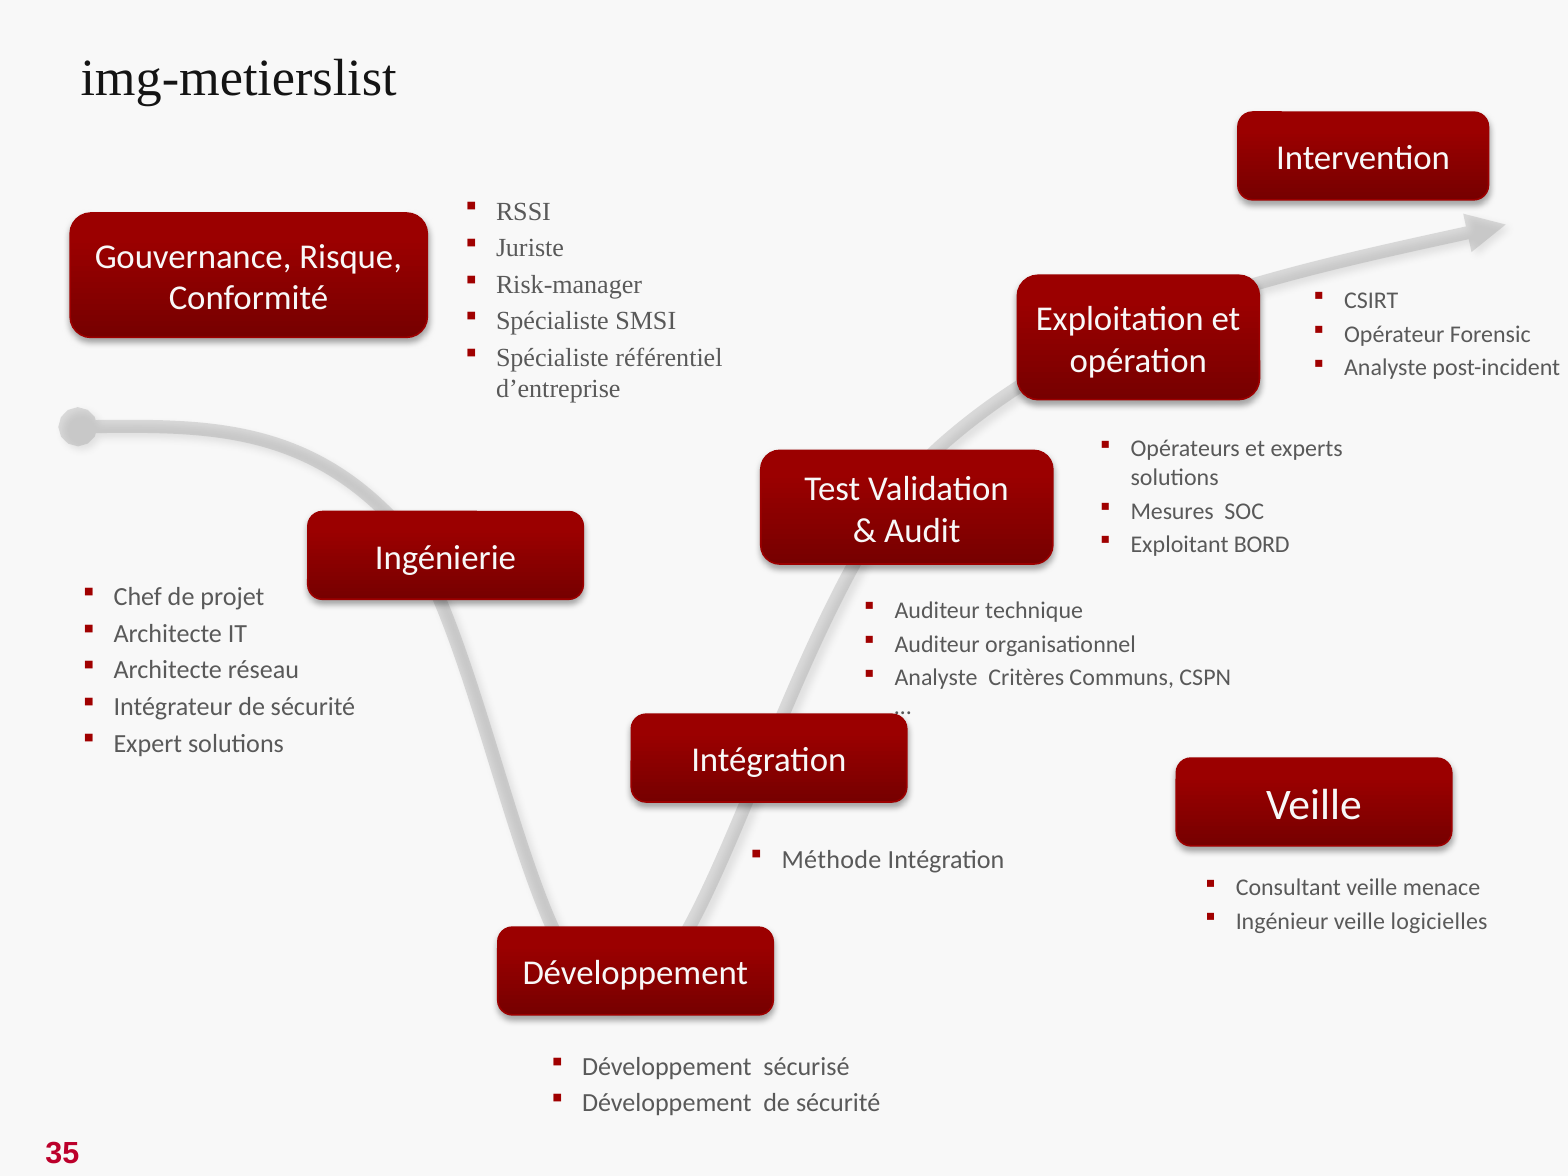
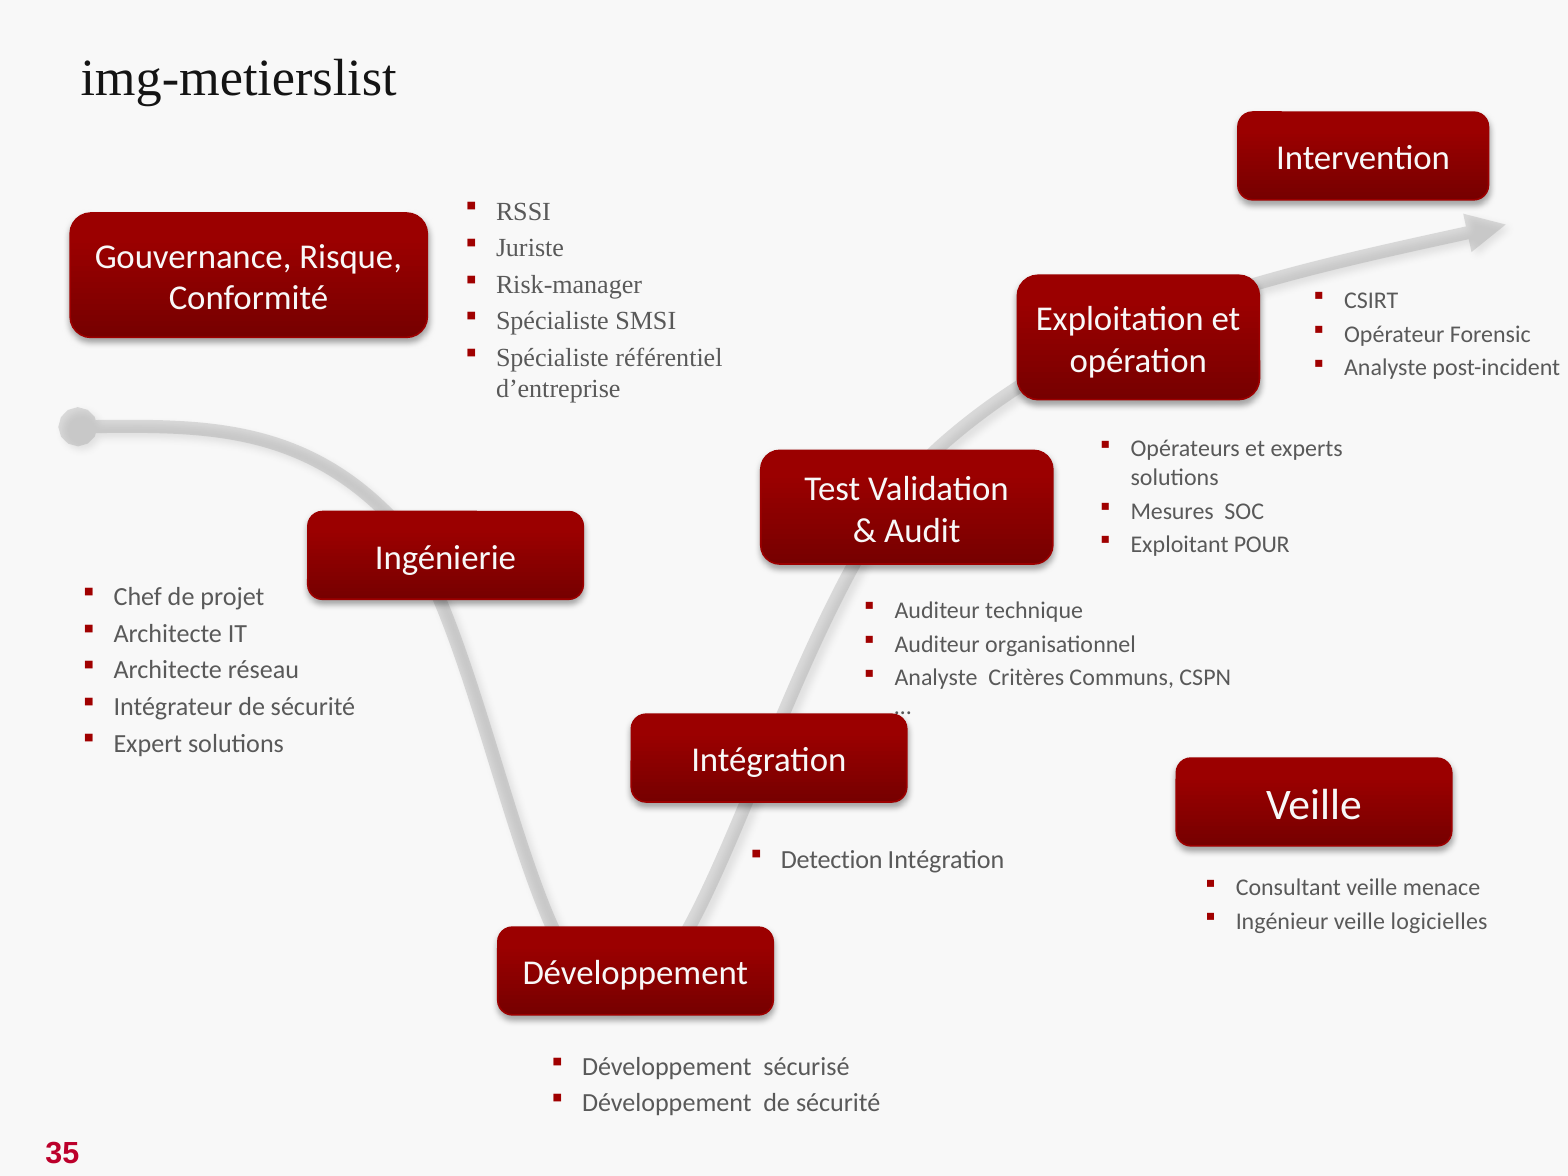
BORD: BORD -> POUR (1262, 545)
Méthode: Méthode -> Detection (832, 859)
